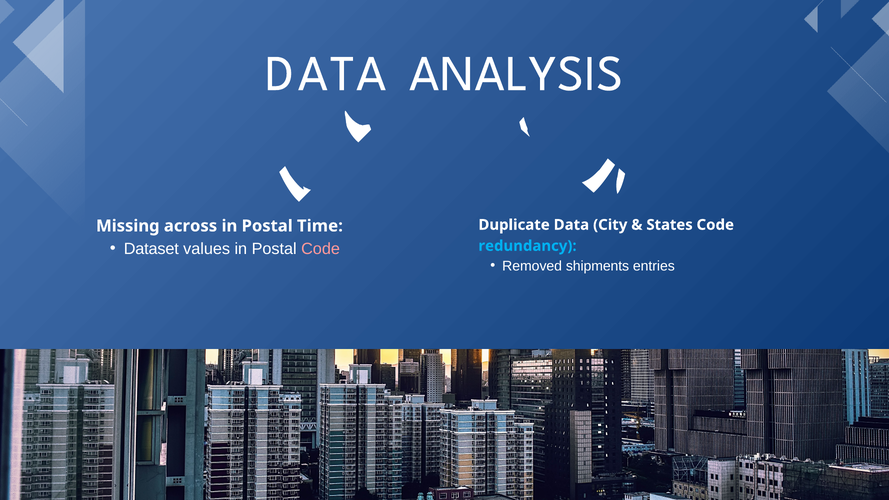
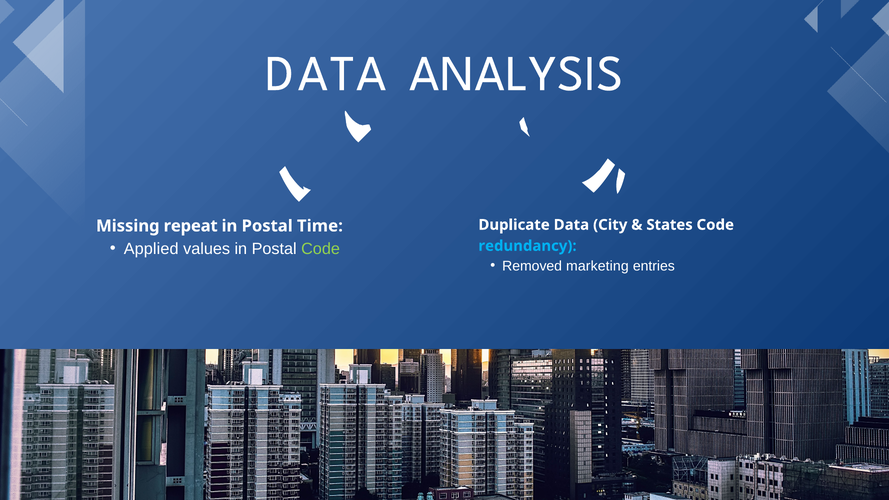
across: across -> repeat (191, 226)
Dataset: Dataset -> Applied (151, 249)
Code colour: pink -> light green (321, 249)
shipments: shipments -> marketing (597, 266)
